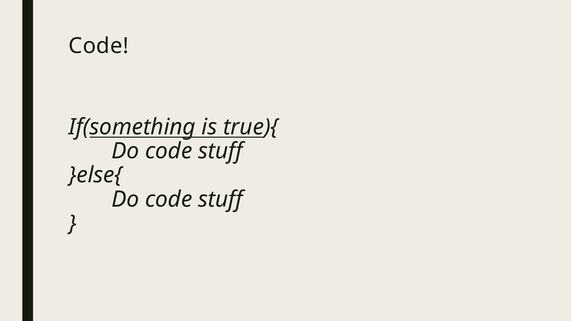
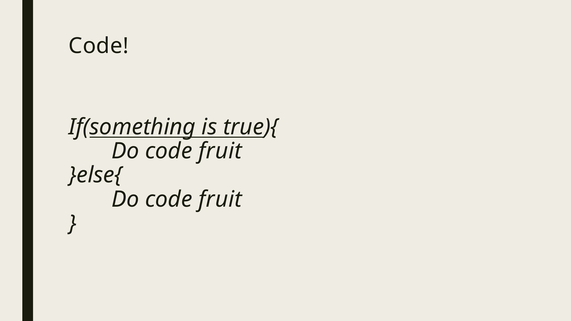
stuff: stuff -> fruit (220, 151)
stuff: stuff -> fruit (220, 199)
